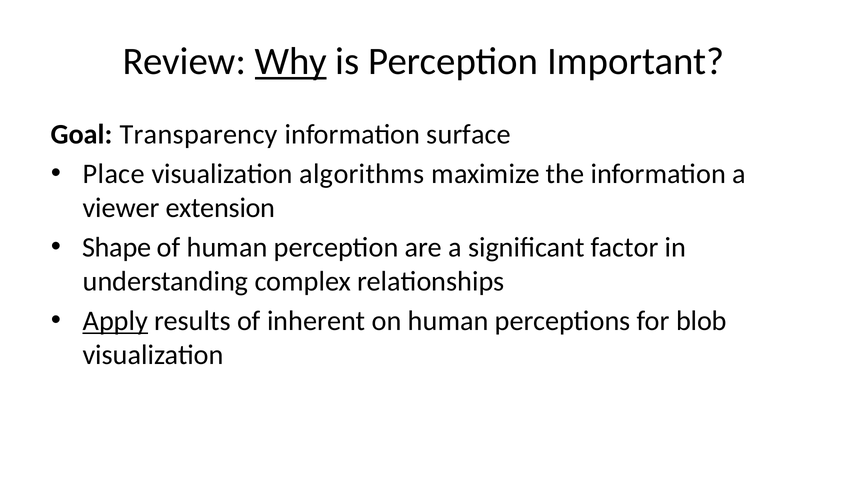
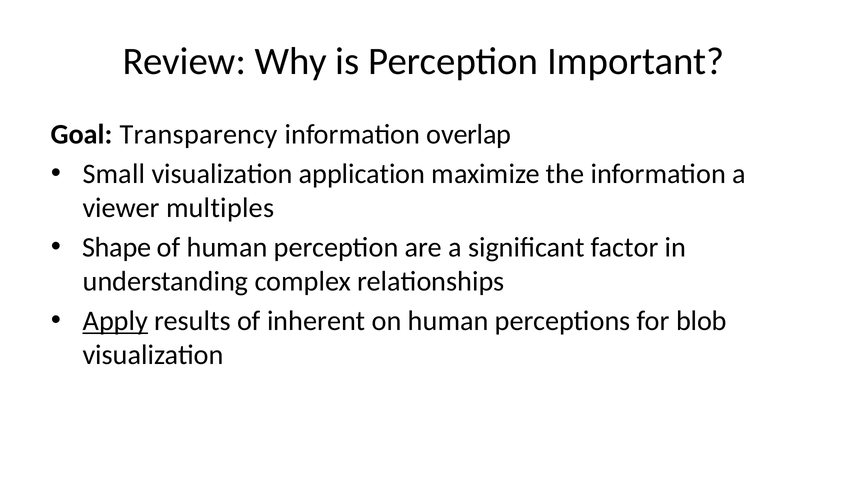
Why underline: present -> none (291, 62)
surface: surface -> overlap (469, 134)
Place: Place -> Small (114, 174)
algorithms: algorithms -> application (362, 174)
extension: extension -> multiples (220, 208)
